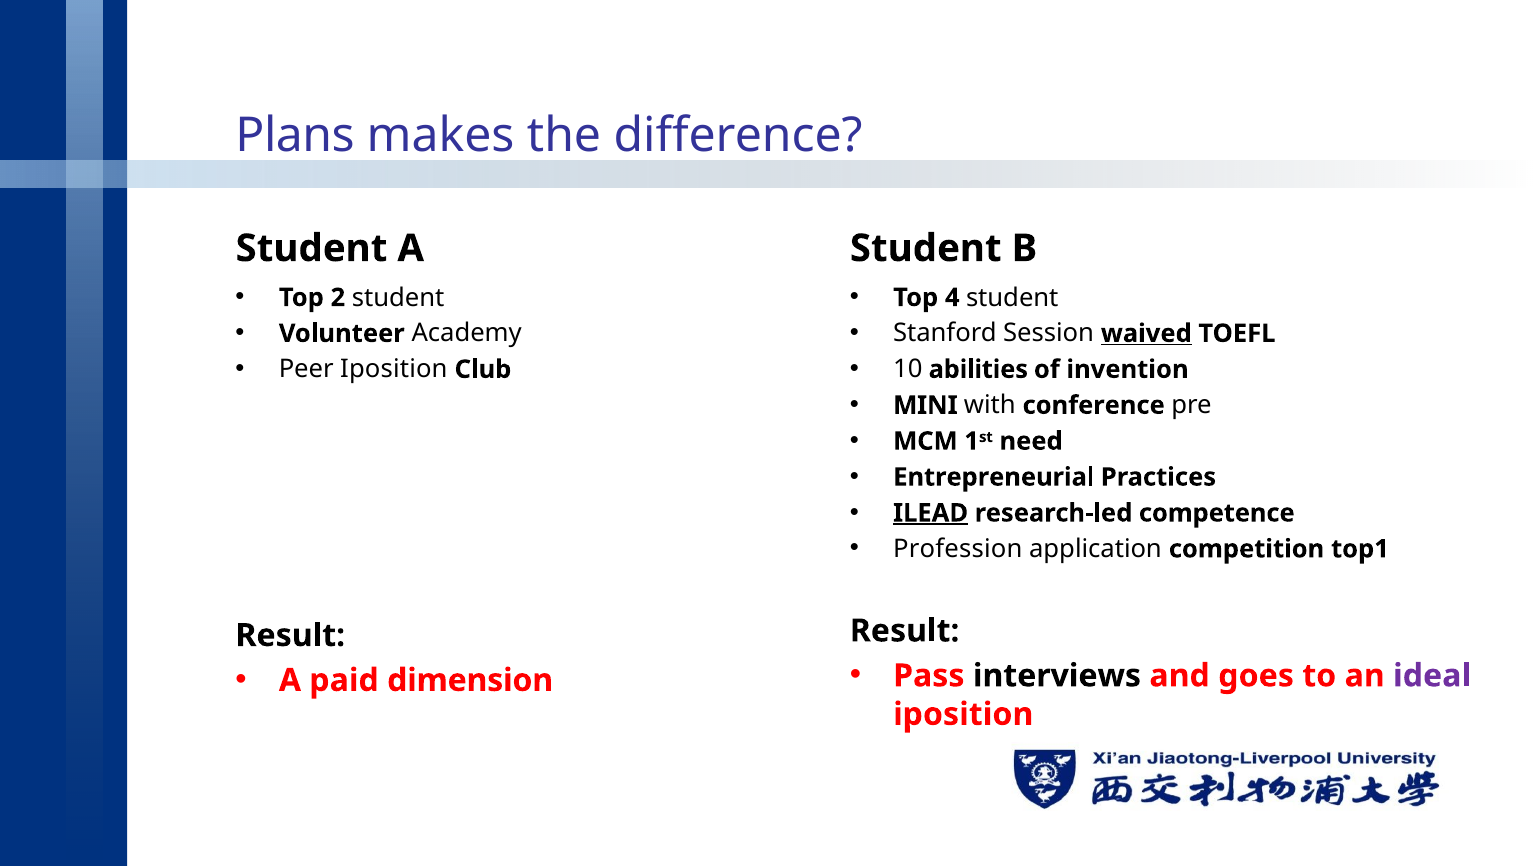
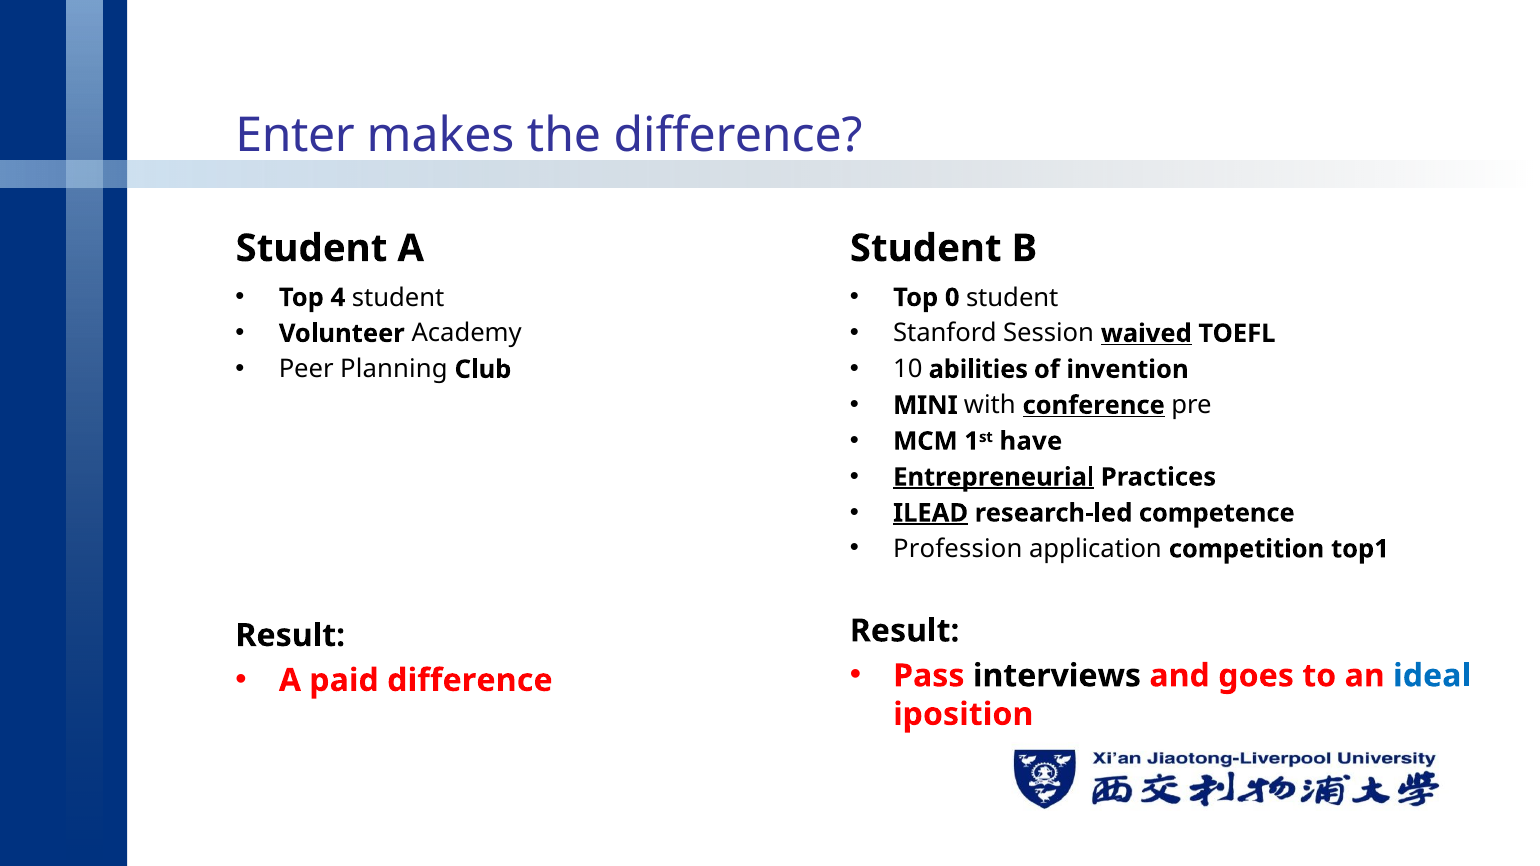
Plans: Plans -> Enter (295, 135)
2: 2 -> 4 (338, 298)
4: 4 -> 0 (952, 298)
Peer Iposition: Iposition -> Planning (394, 370)
conference underline: none -> present (1094, 405)
need: need -> have (1031, 441)
Entrepreneurial underline: none -> present (994, 477)
ideal colour: purple -> blue (1432, 676)
paid dimension: dimension -> difference (470, 681)
